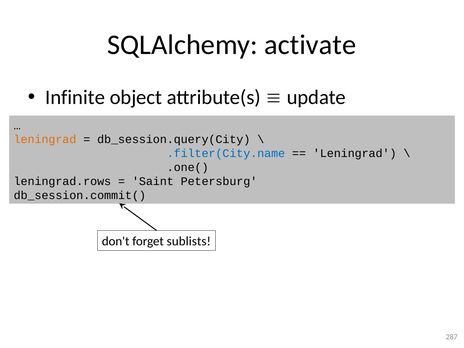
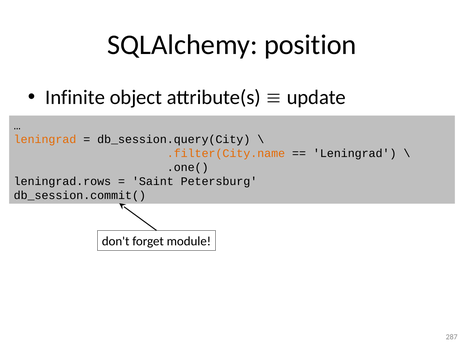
activate: activate -> position (310, 45)
.filter(City.name colour: blue -> orange (226, 153)
sublists: sublists -> module (189, 241)
